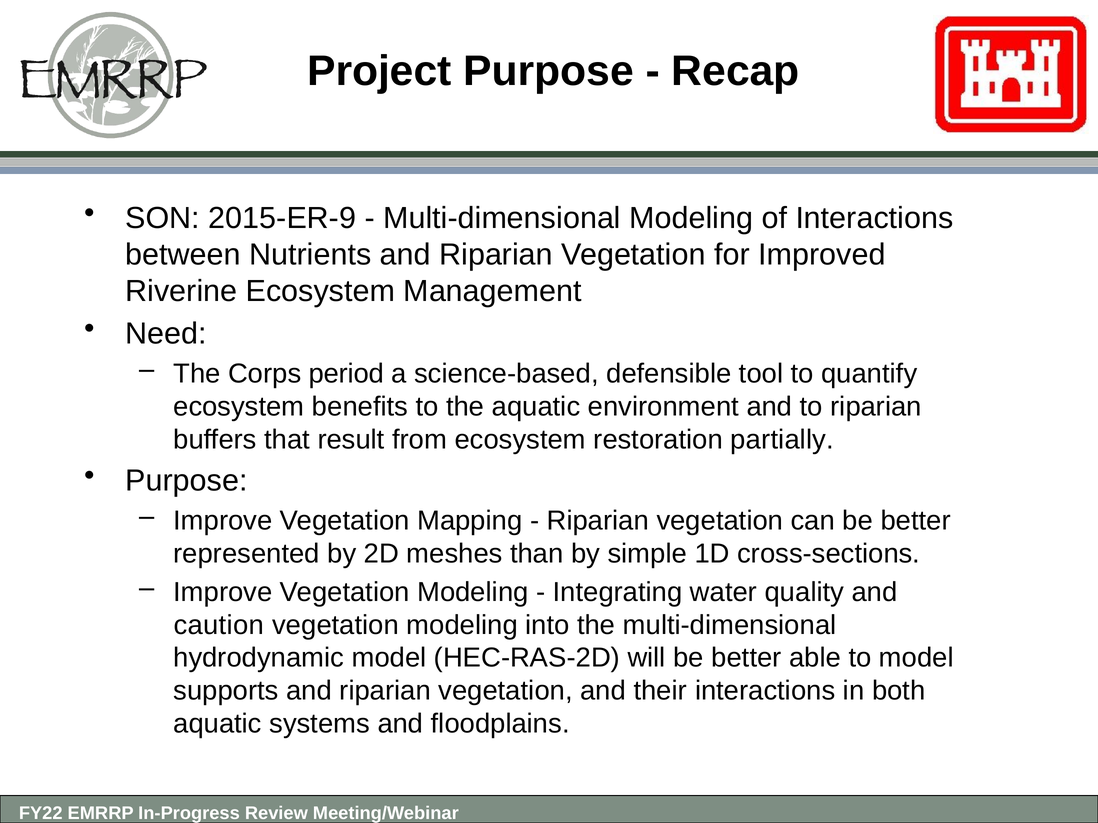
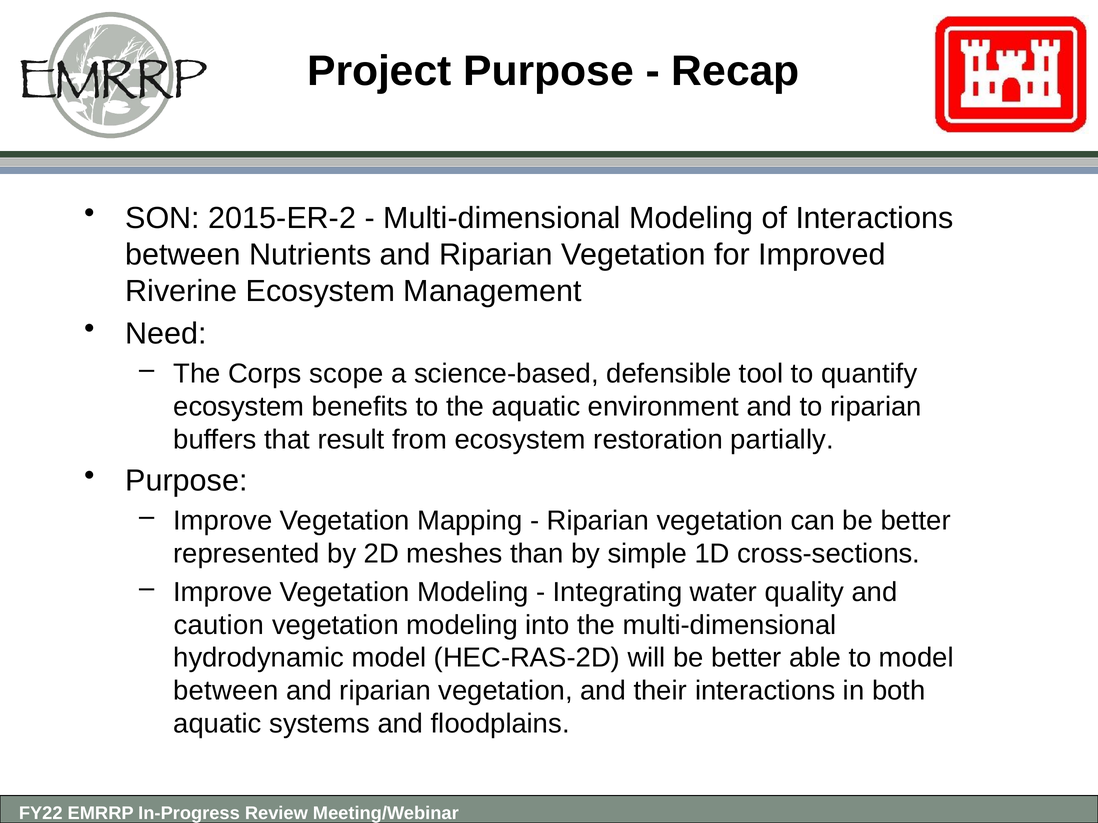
2015-ER-9: 2015-ER-9 -> 2015-ER-2 (282, 218)
period: period -> scope (346, 374)
supports: supports -> between (226, 691)
